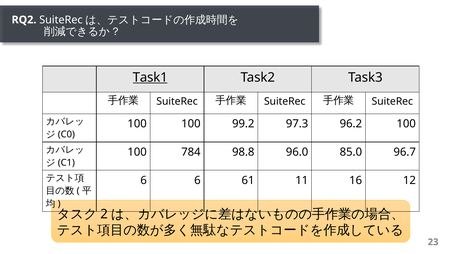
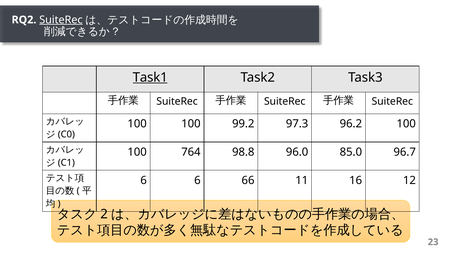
SuiteRec underline: none -> present (61, 20)
784: 784 -> 764 (191, 152)
61: 61 -> 66 (248, 180)
